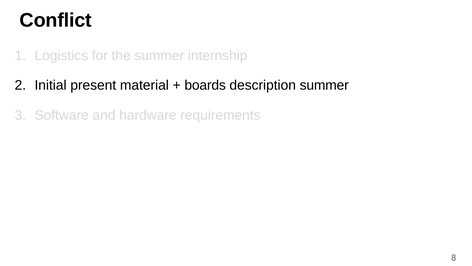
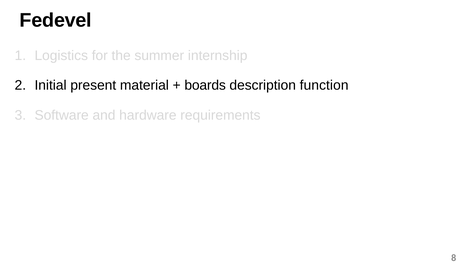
Conflict: Conflict -> Fedevel (56, 20)
description summer: summer -> function (324, 85)
